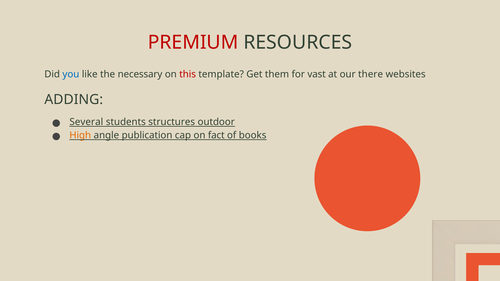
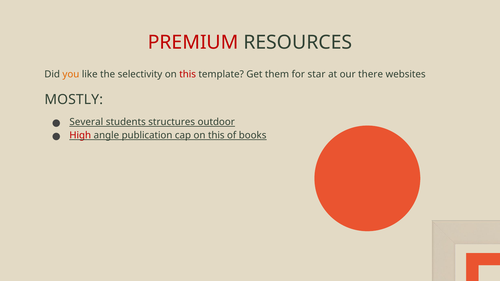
you colour: blue -> orange (71, 75)
necessary: necessary -> selectivity (140, 75)
vast: vast -> star (316, 75)
ADDING: ADDING -> MOSTLY (74, 100)
High colour: orange -> red (80, 135)
cap on fact: fact -> this (216, 135)
